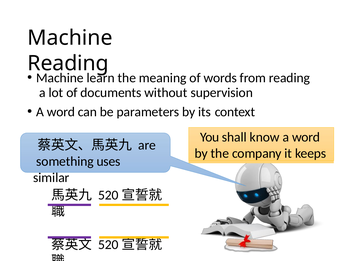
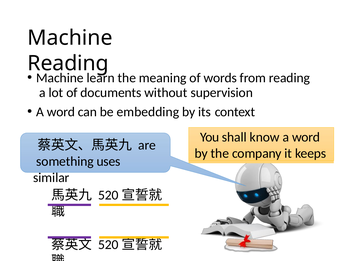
parameters: parameters -> embedding (148, 112)
